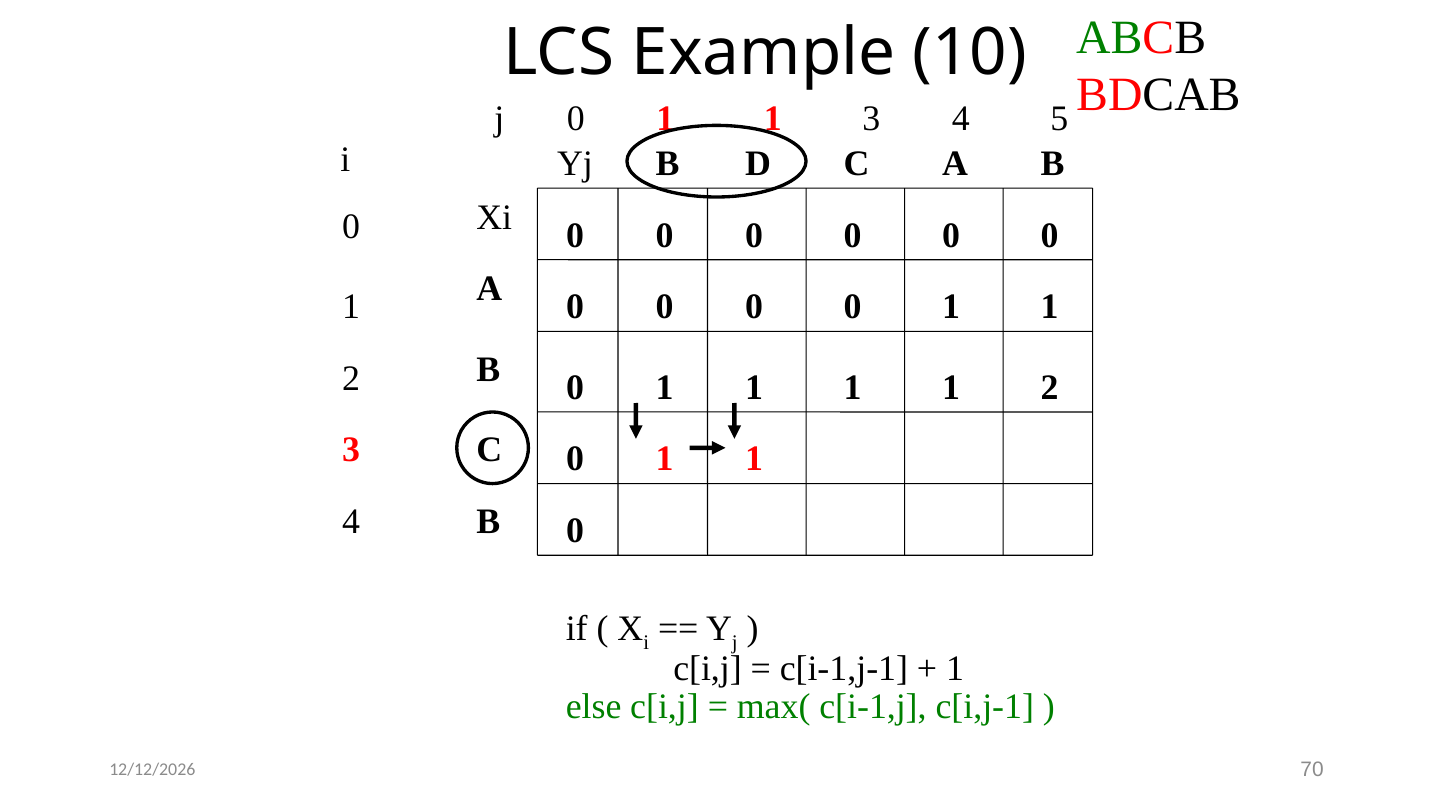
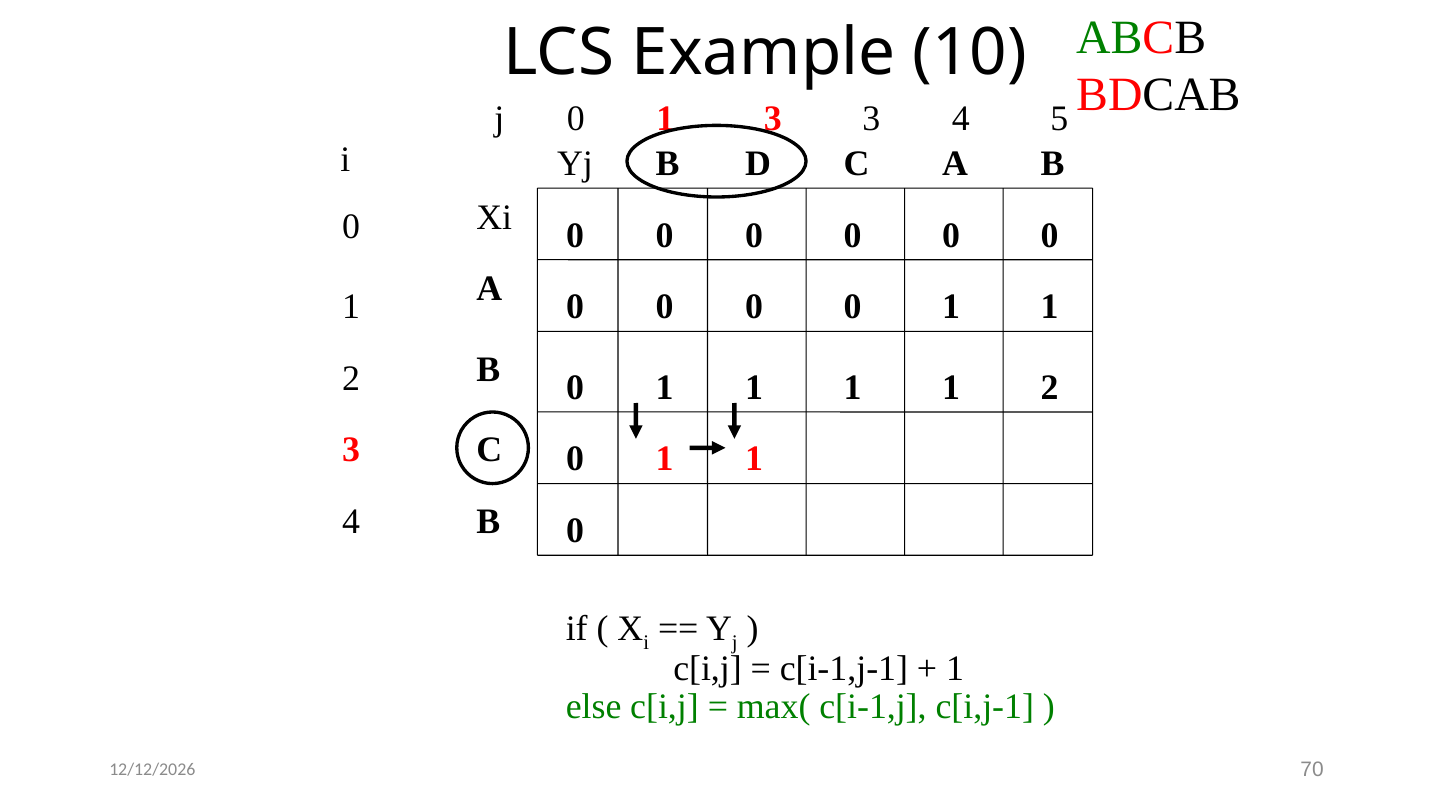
0 1 1: 1 -> 3 (773, 119)
